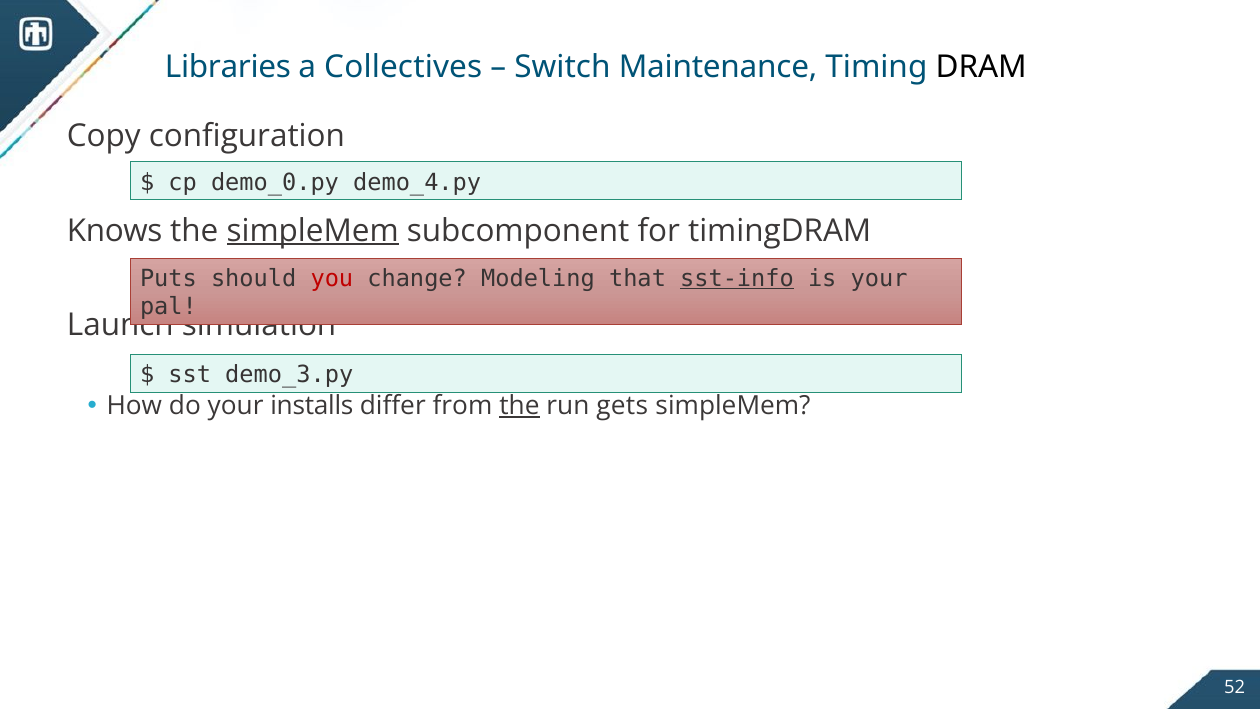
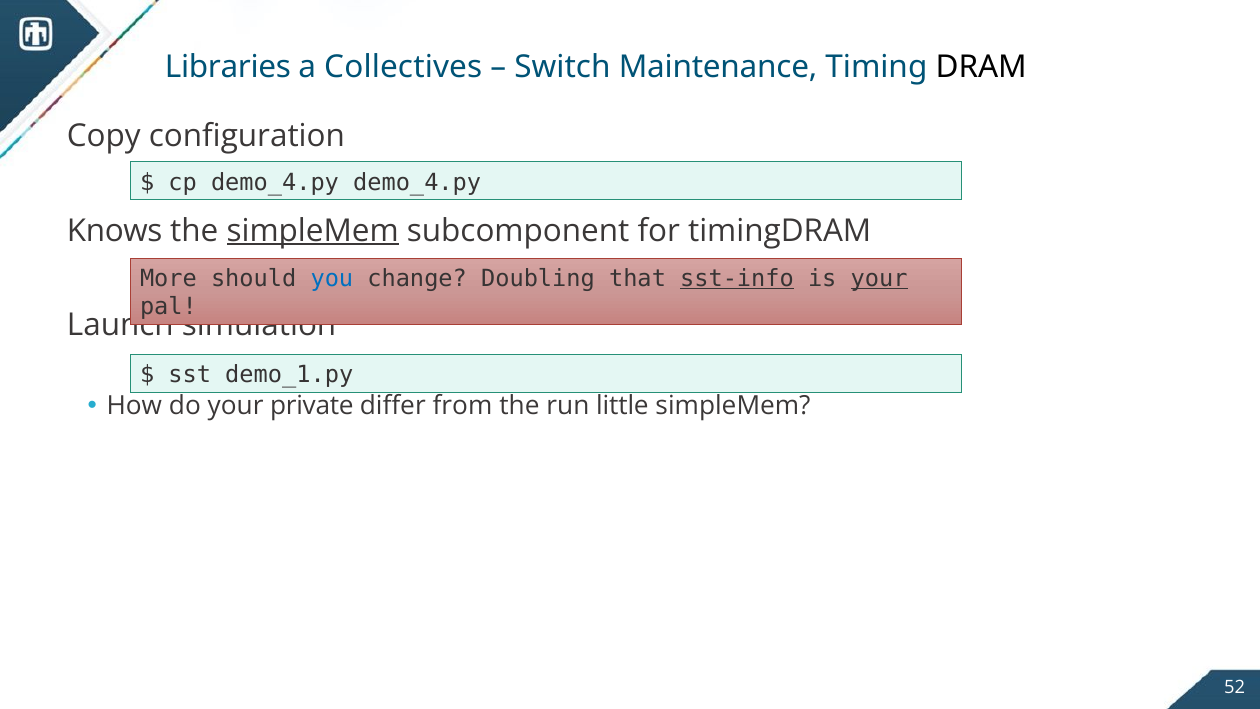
cp demo_0.py: demo_0.py -> demo_4.py (275, 182)
Puts: Puts -> More (168, 278)
you colour: red -> blue (332, 278)
Modeling: Modeling -> Doubling (538, 278)
your underline: none -> present (879, 278)
demo_3.py: demo_3.py -> demo_1.py (289, 375)
installs: installs -> private (312, 406)
the underline: present -> none (519, 406)
gets: gets -> little (622, 406)
